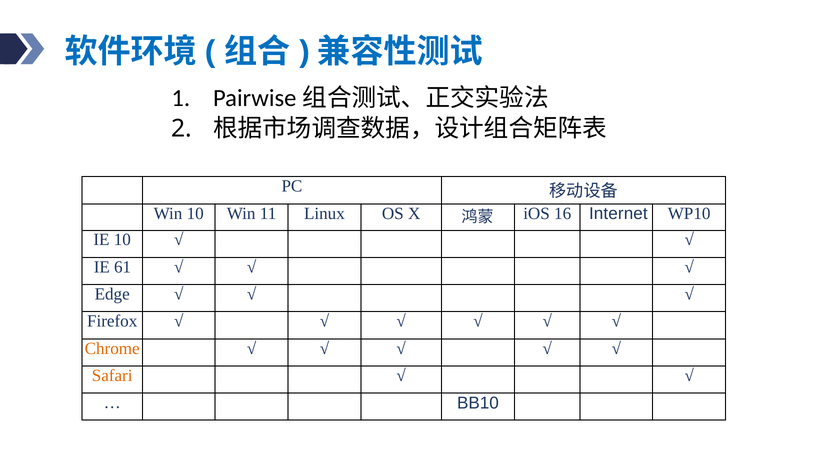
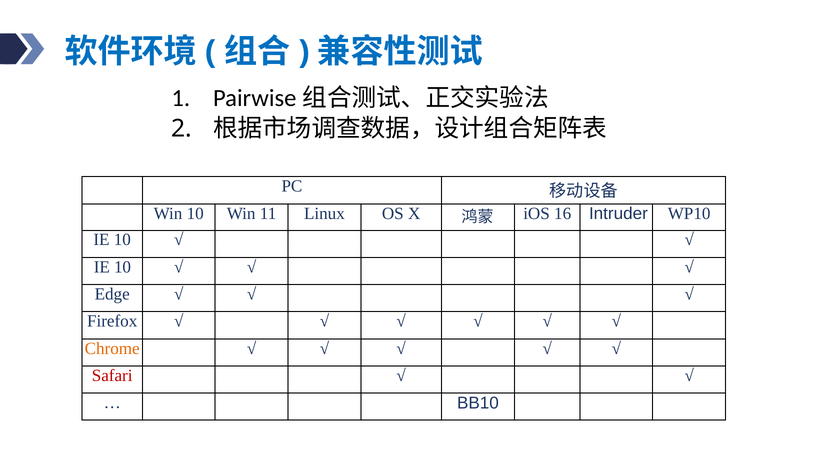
Internet: Internet -> Intruder (618, 214)
61: 61 -> 10 (122, 267)
Safari colour: orange -> red (112, 375)
